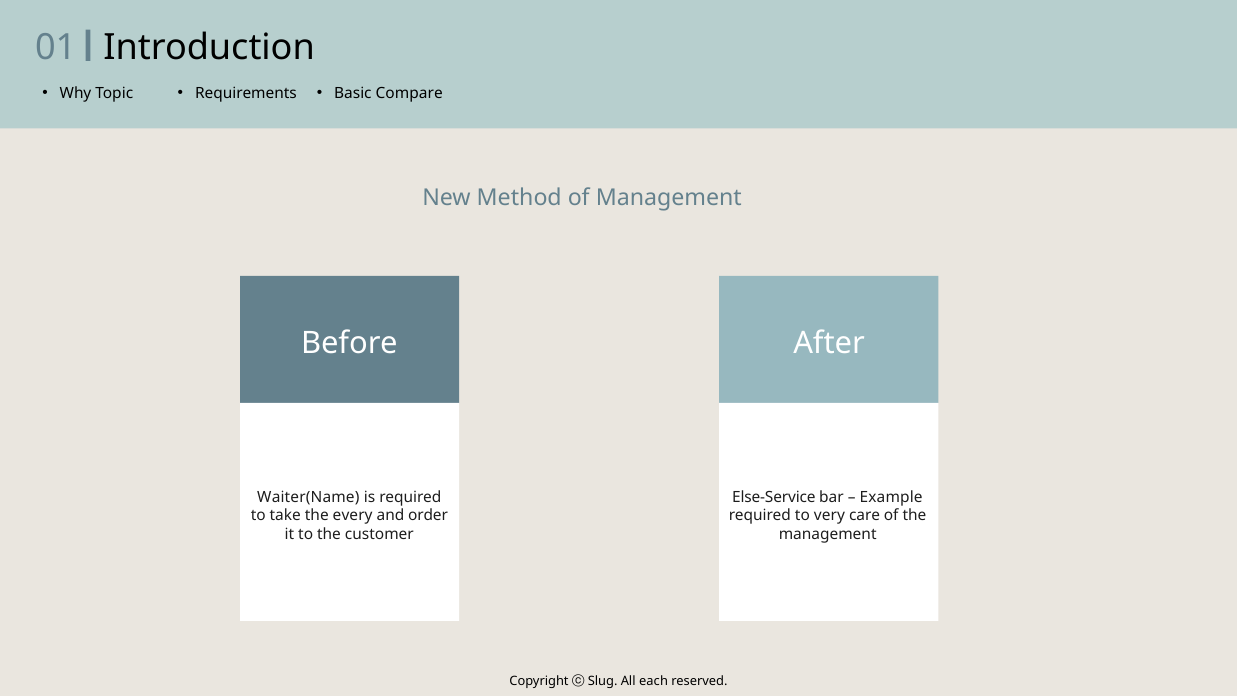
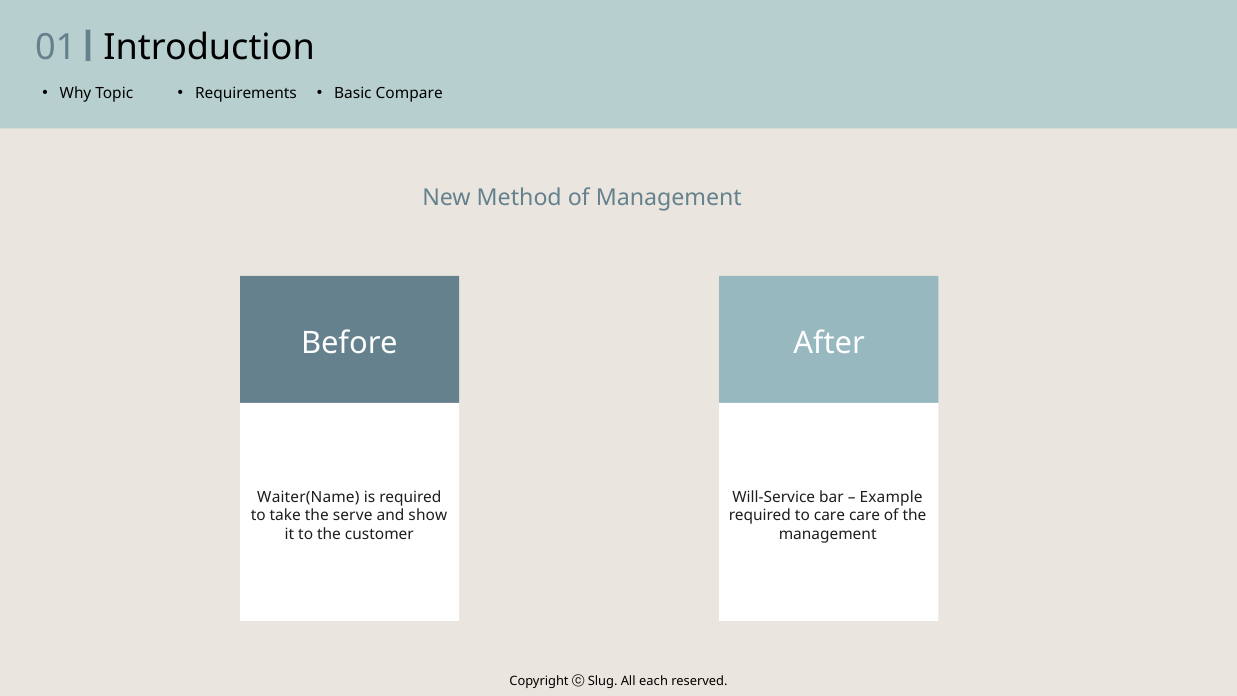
Else-Service: Else-Service -> Will-Service (774, 497)
every: every -> serve (353, 515)
order: order -> show (428, 515)
to very: very -> care (829, 515)
